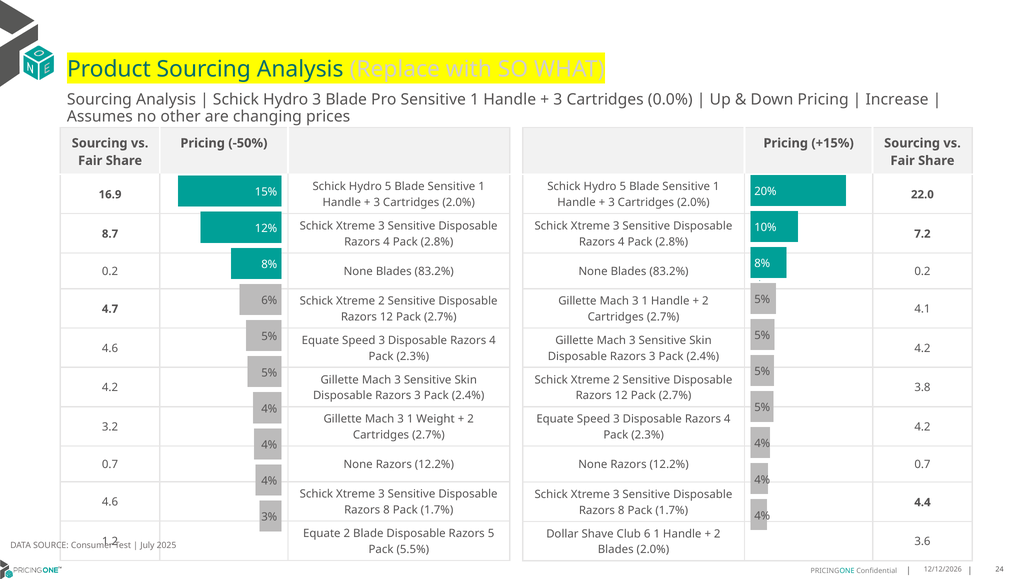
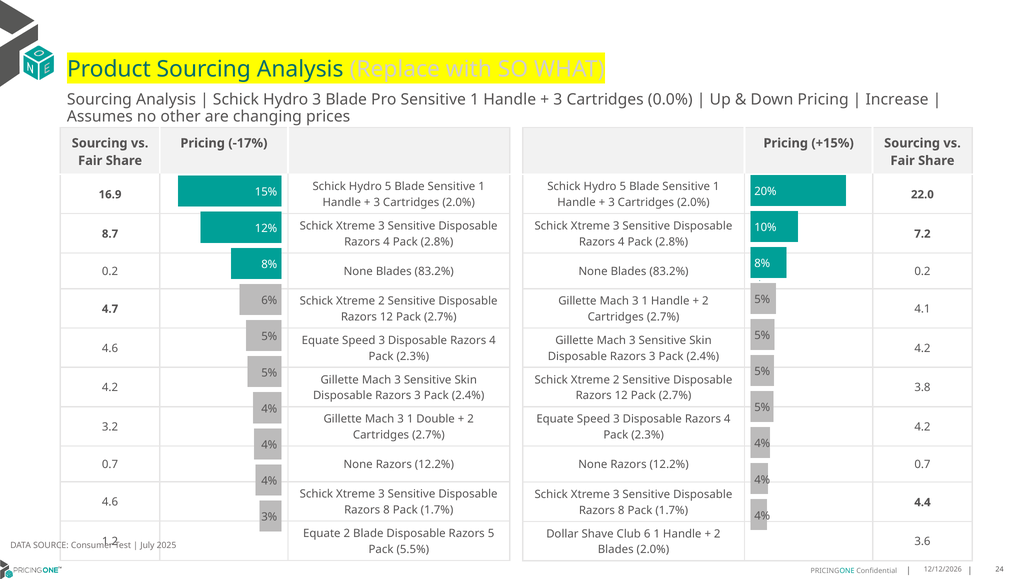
-50%: -50% -> -17% (248, 143)
Weight: Weight -> Double (436, 419)
